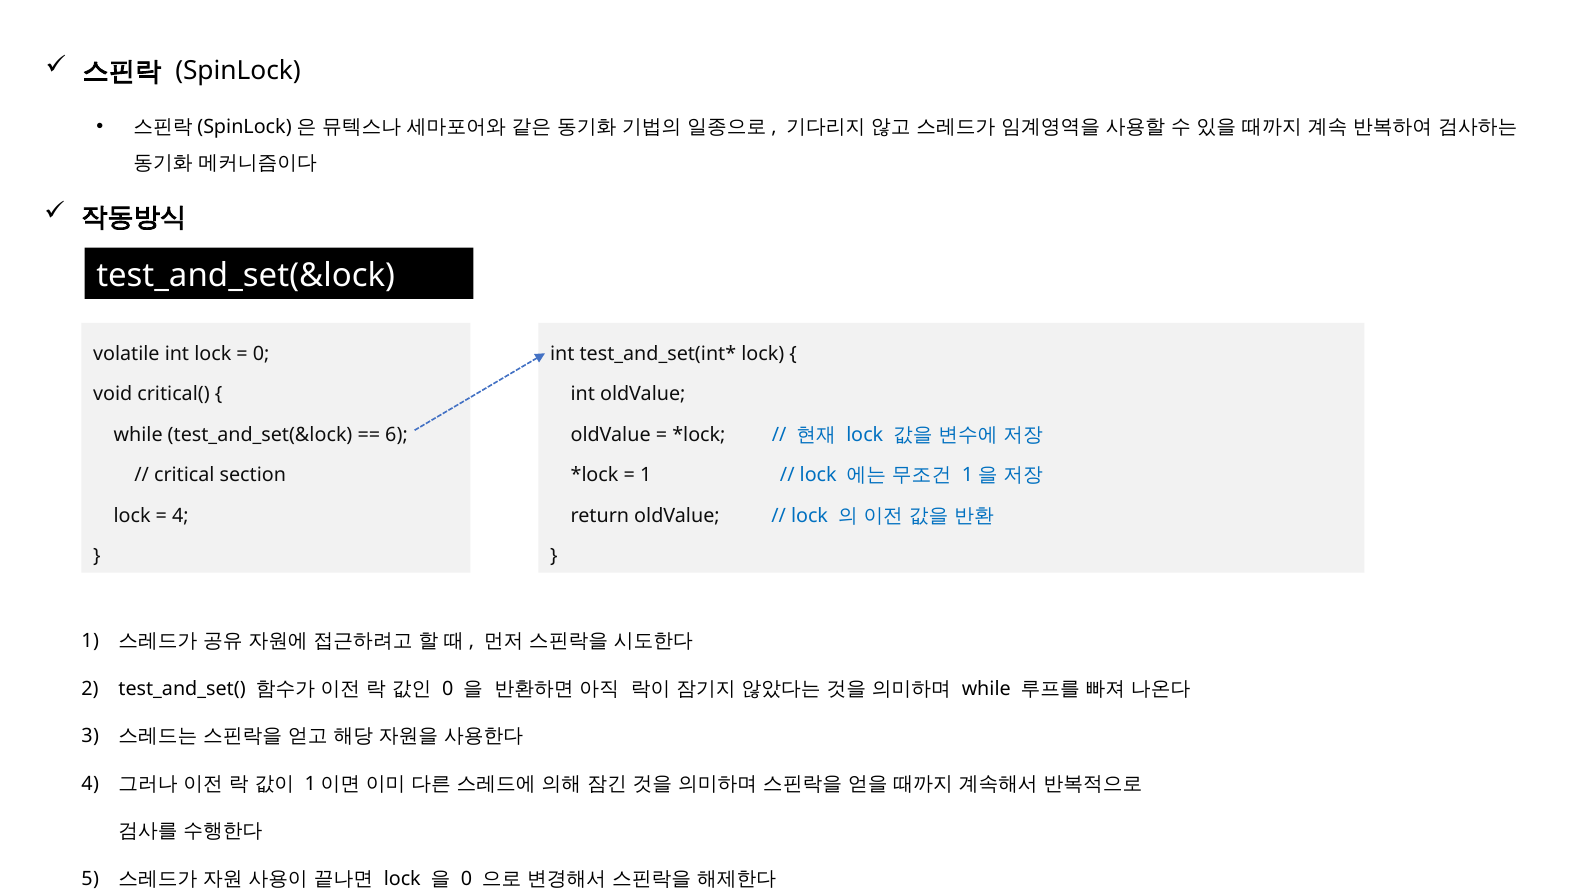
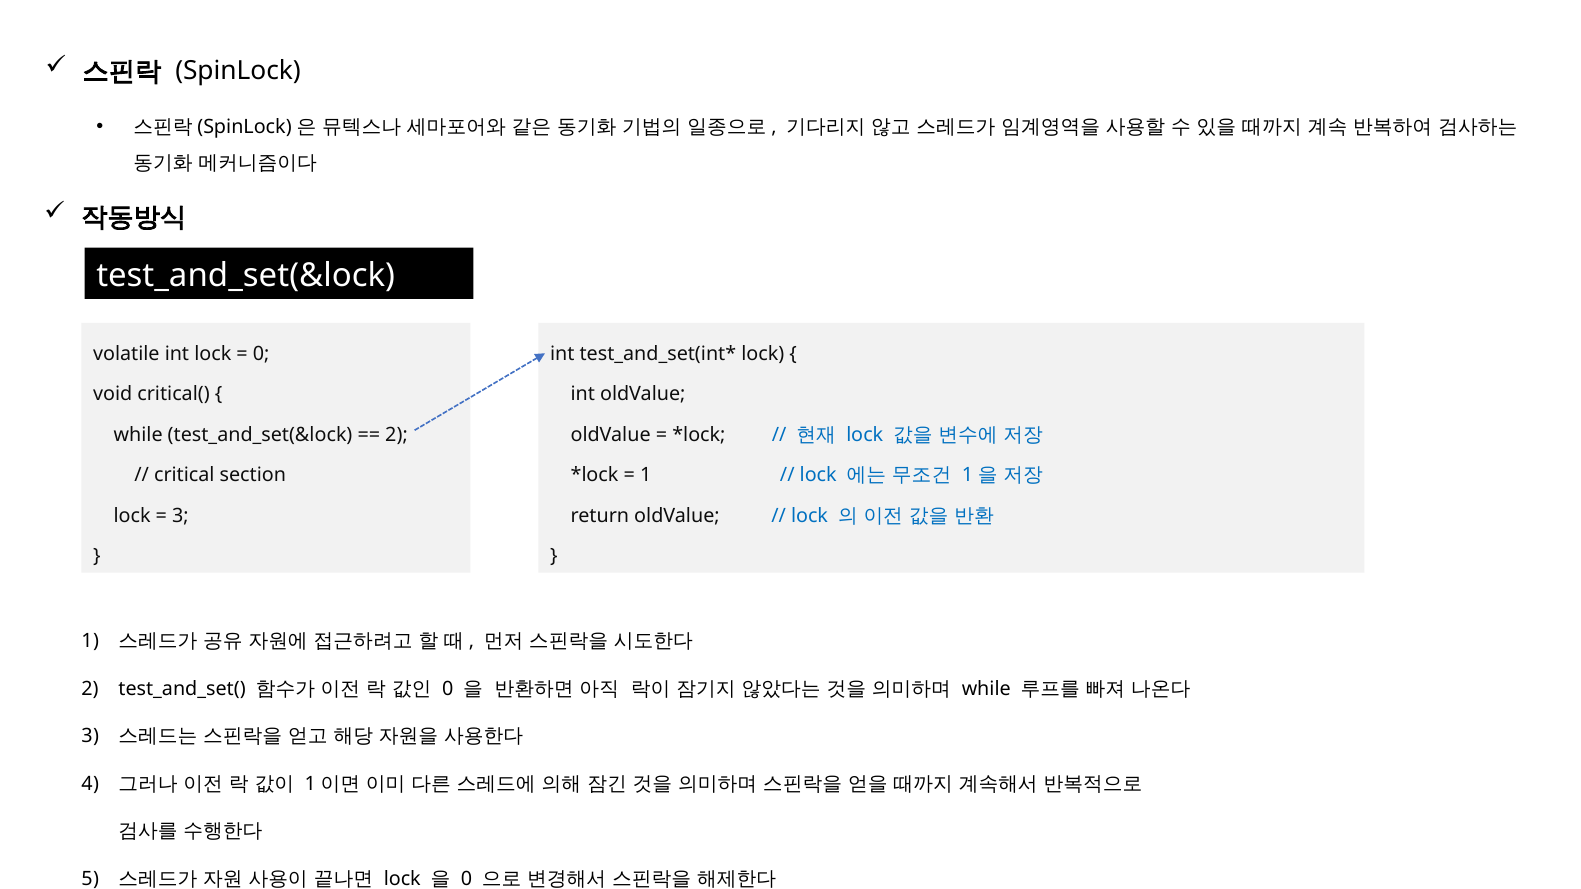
6: 6 -> 2 (397, 435)
4: 4 -> 3 (180, 516)
